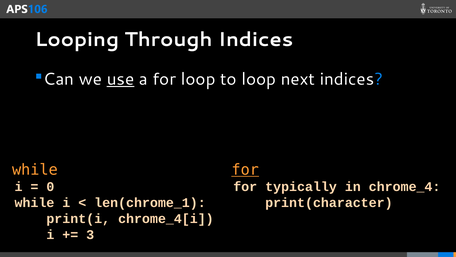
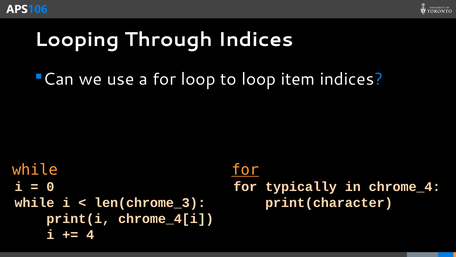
use underline: present -> none (120, 79)
next: next -> item (298, 79)
len(chrome_1: len(chrome_1 -> len(chrome_3 (150, 202)
3: 3 -> 4 (90, 234)
